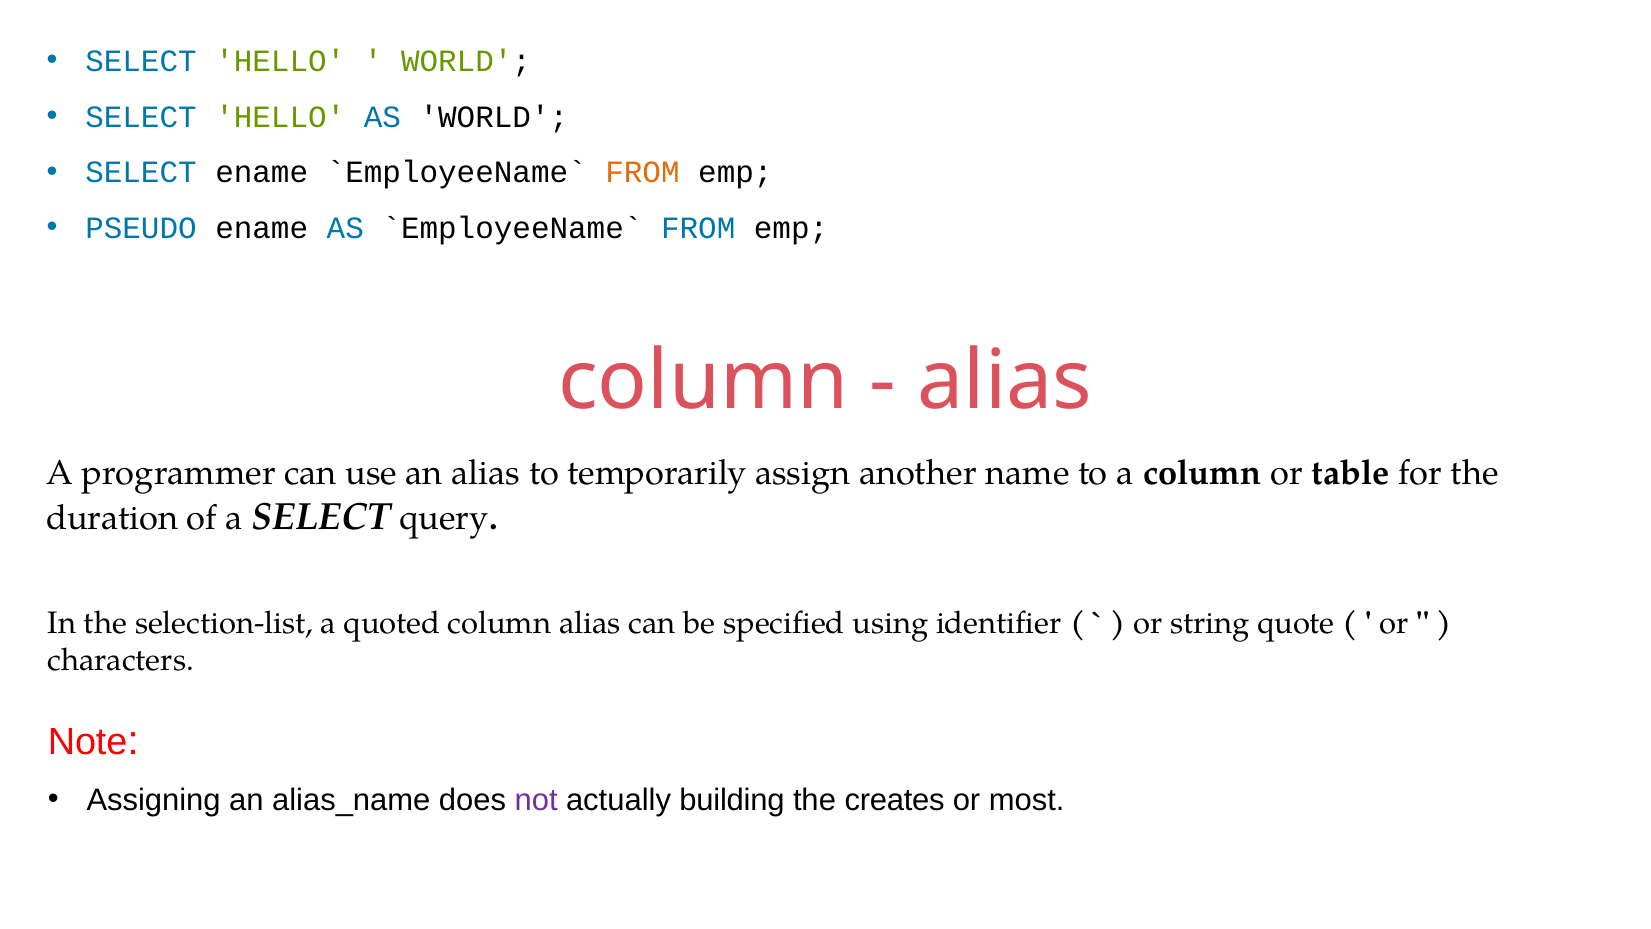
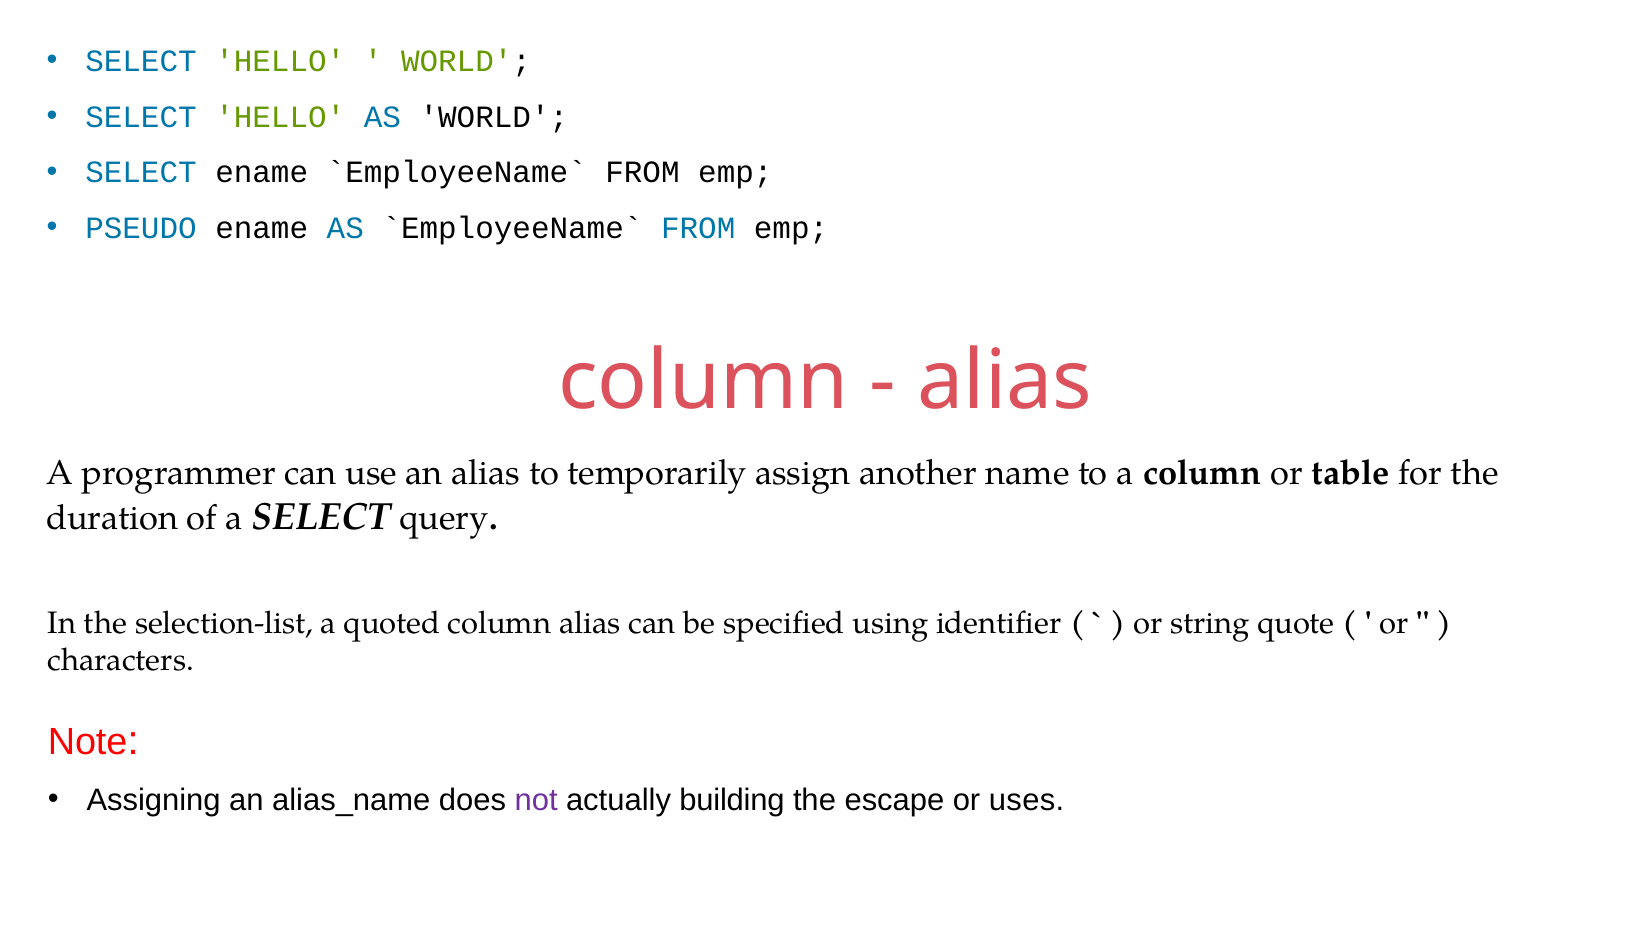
FROM colour: orange -> black (642, 173)
creates: creates -> escape (894, 800)
most: most -> uses (1027, 800)
